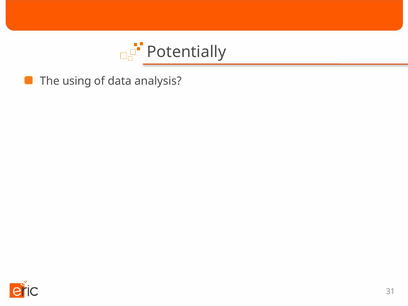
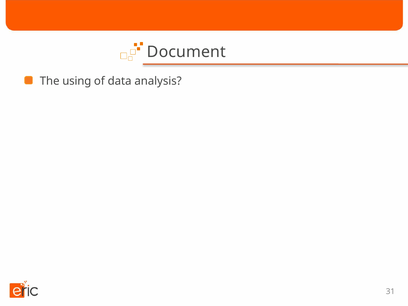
Potentially: Potentially -> Document (186, 52)
